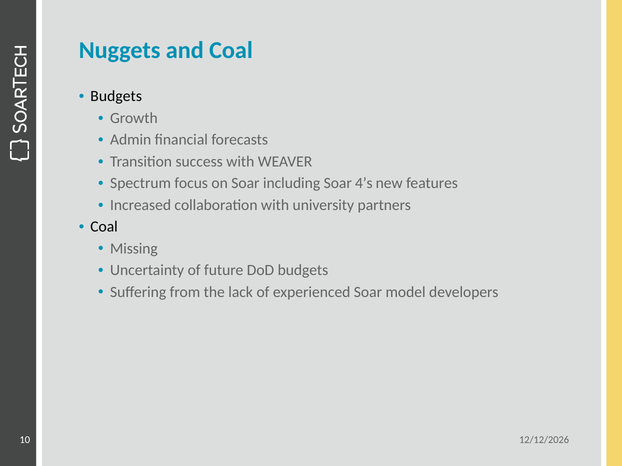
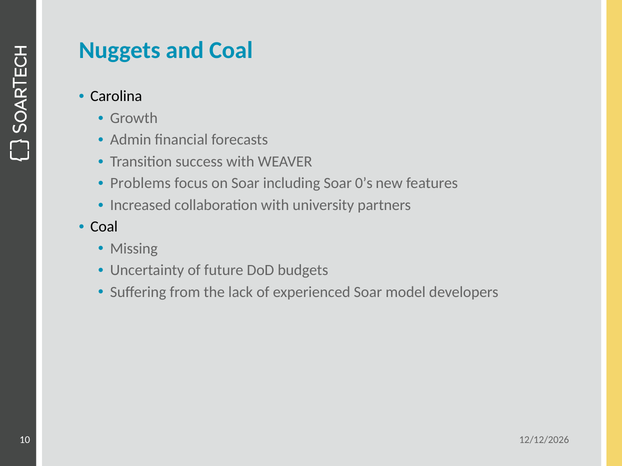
Budgets: Budgets -> Carolina (116, 96)
Spectrum: Spectrum -> Problems (140, 184)
4’s: 4’s -> 0’s (364, 184)
